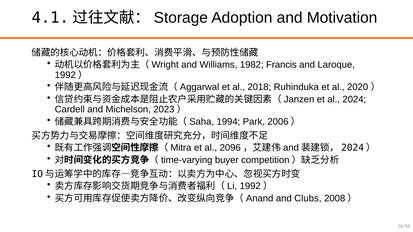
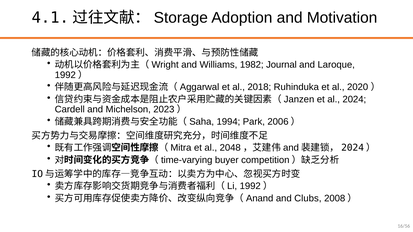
Francis: Francis -> Journal (281, 65)
2096: 2096 -> 2048 (230, 148)
